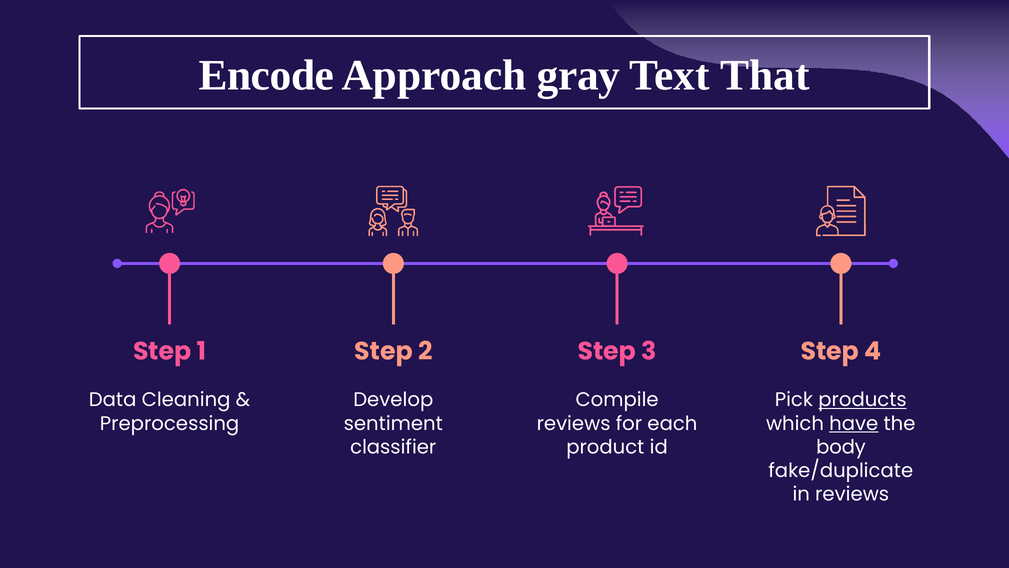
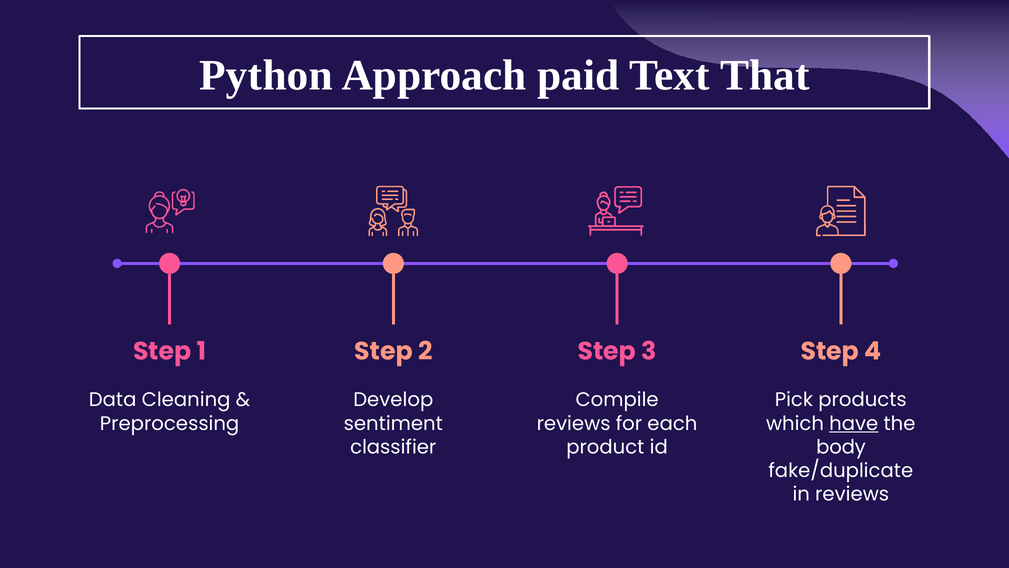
Encode: Encode -> Python (266, 75)
gray: gray -> paid (578, 75)
products underline: present -> none (863, 400)
